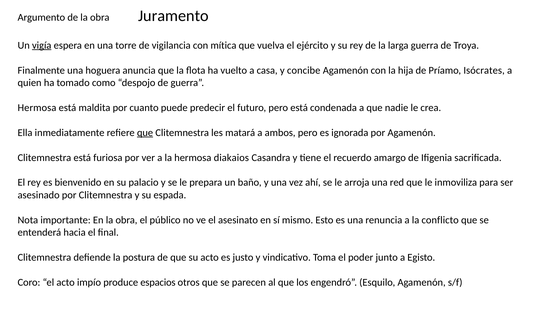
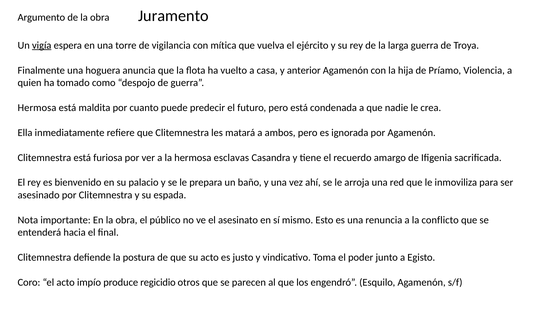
concibe: concibe -> anterior (304, 70)
Isócrates: Isócrates -> Violencia (484, 70)
que underline: present -> none (145, 132)
diakaios: diakaios -> esclavas (231, 157)
espacios: espacios -> regicidio (158, 282)
